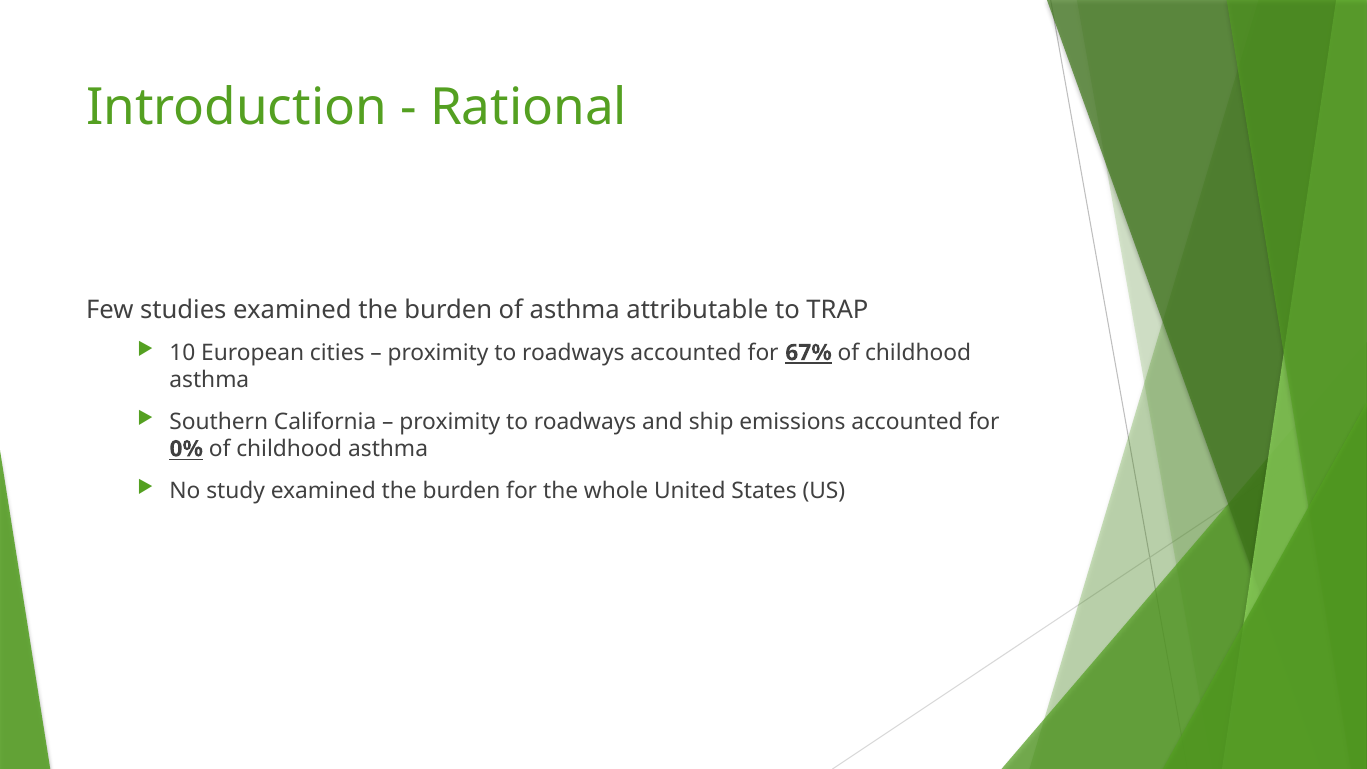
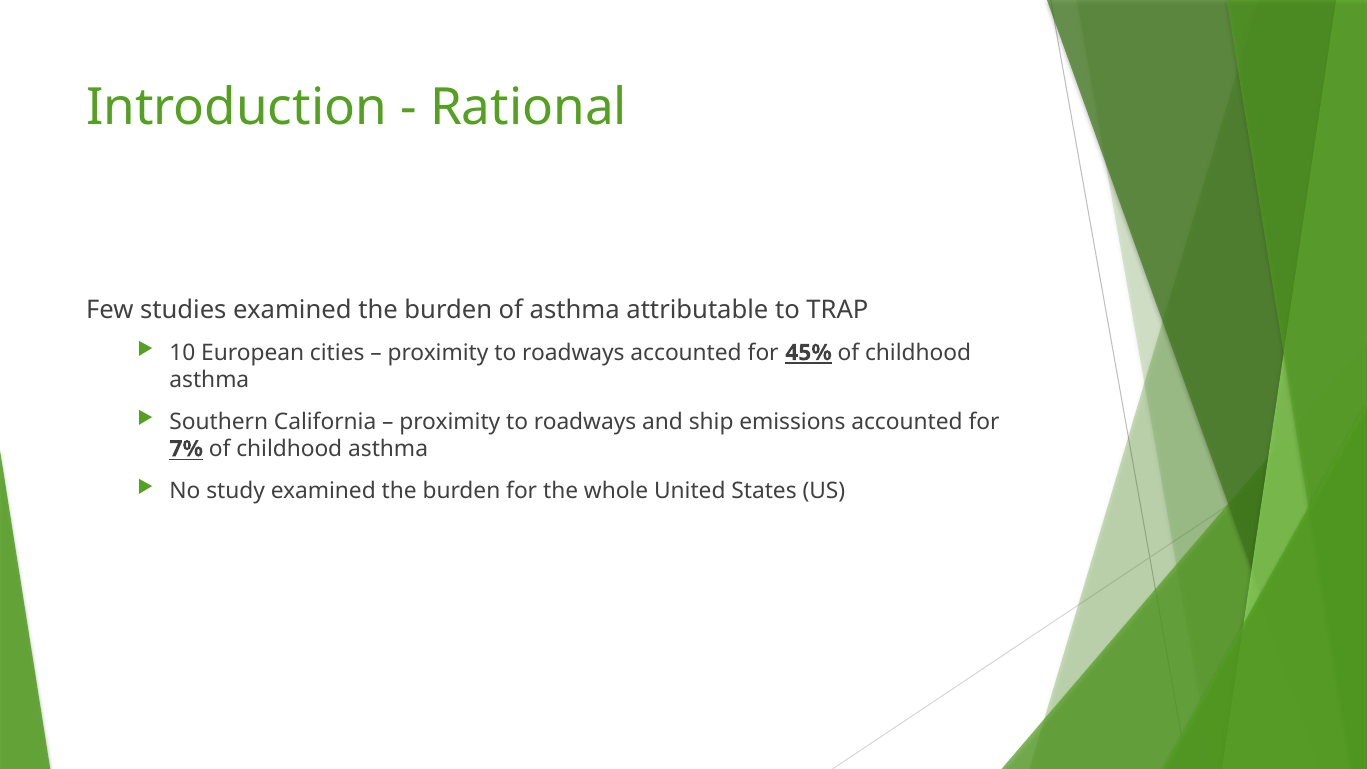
67%: 67% -> 45% (809, 353)
0%: 0% -> 7% (186, 449)
